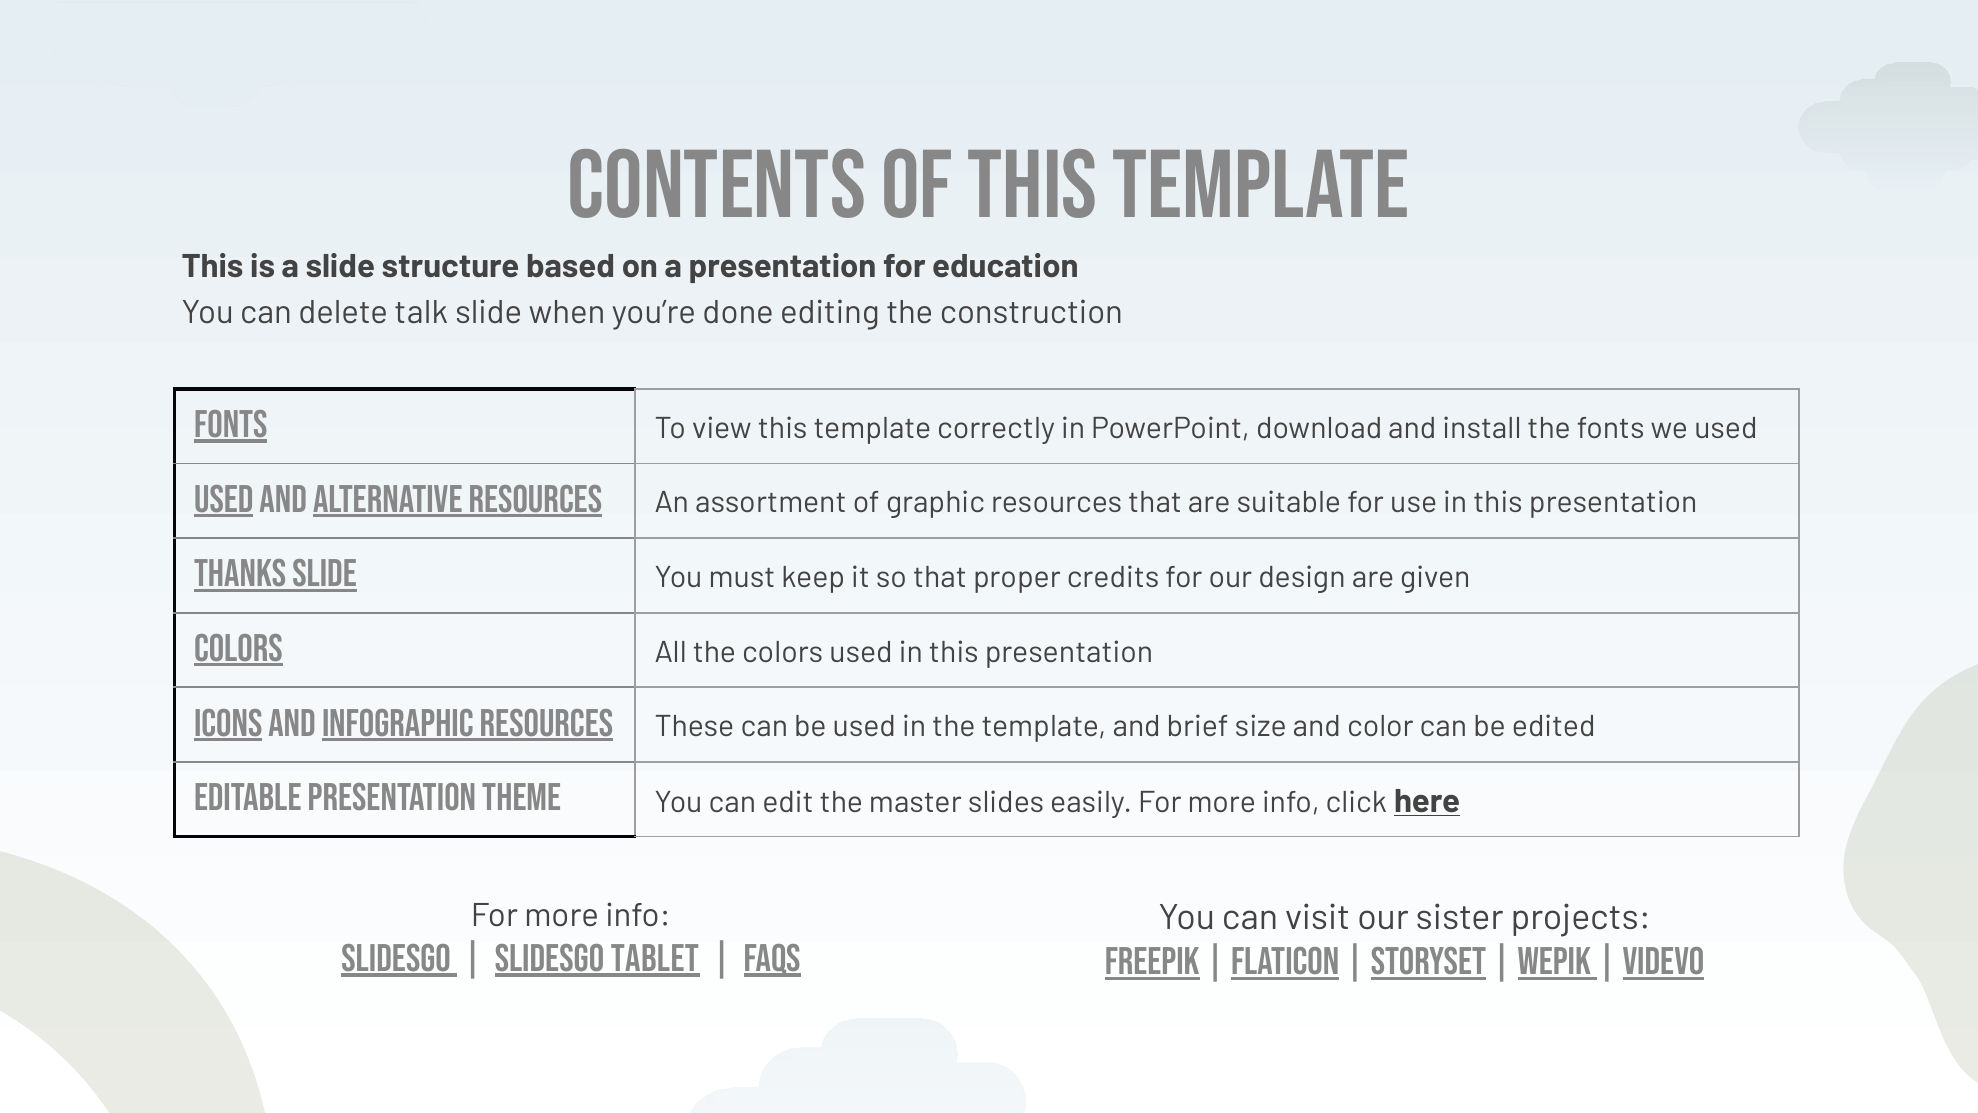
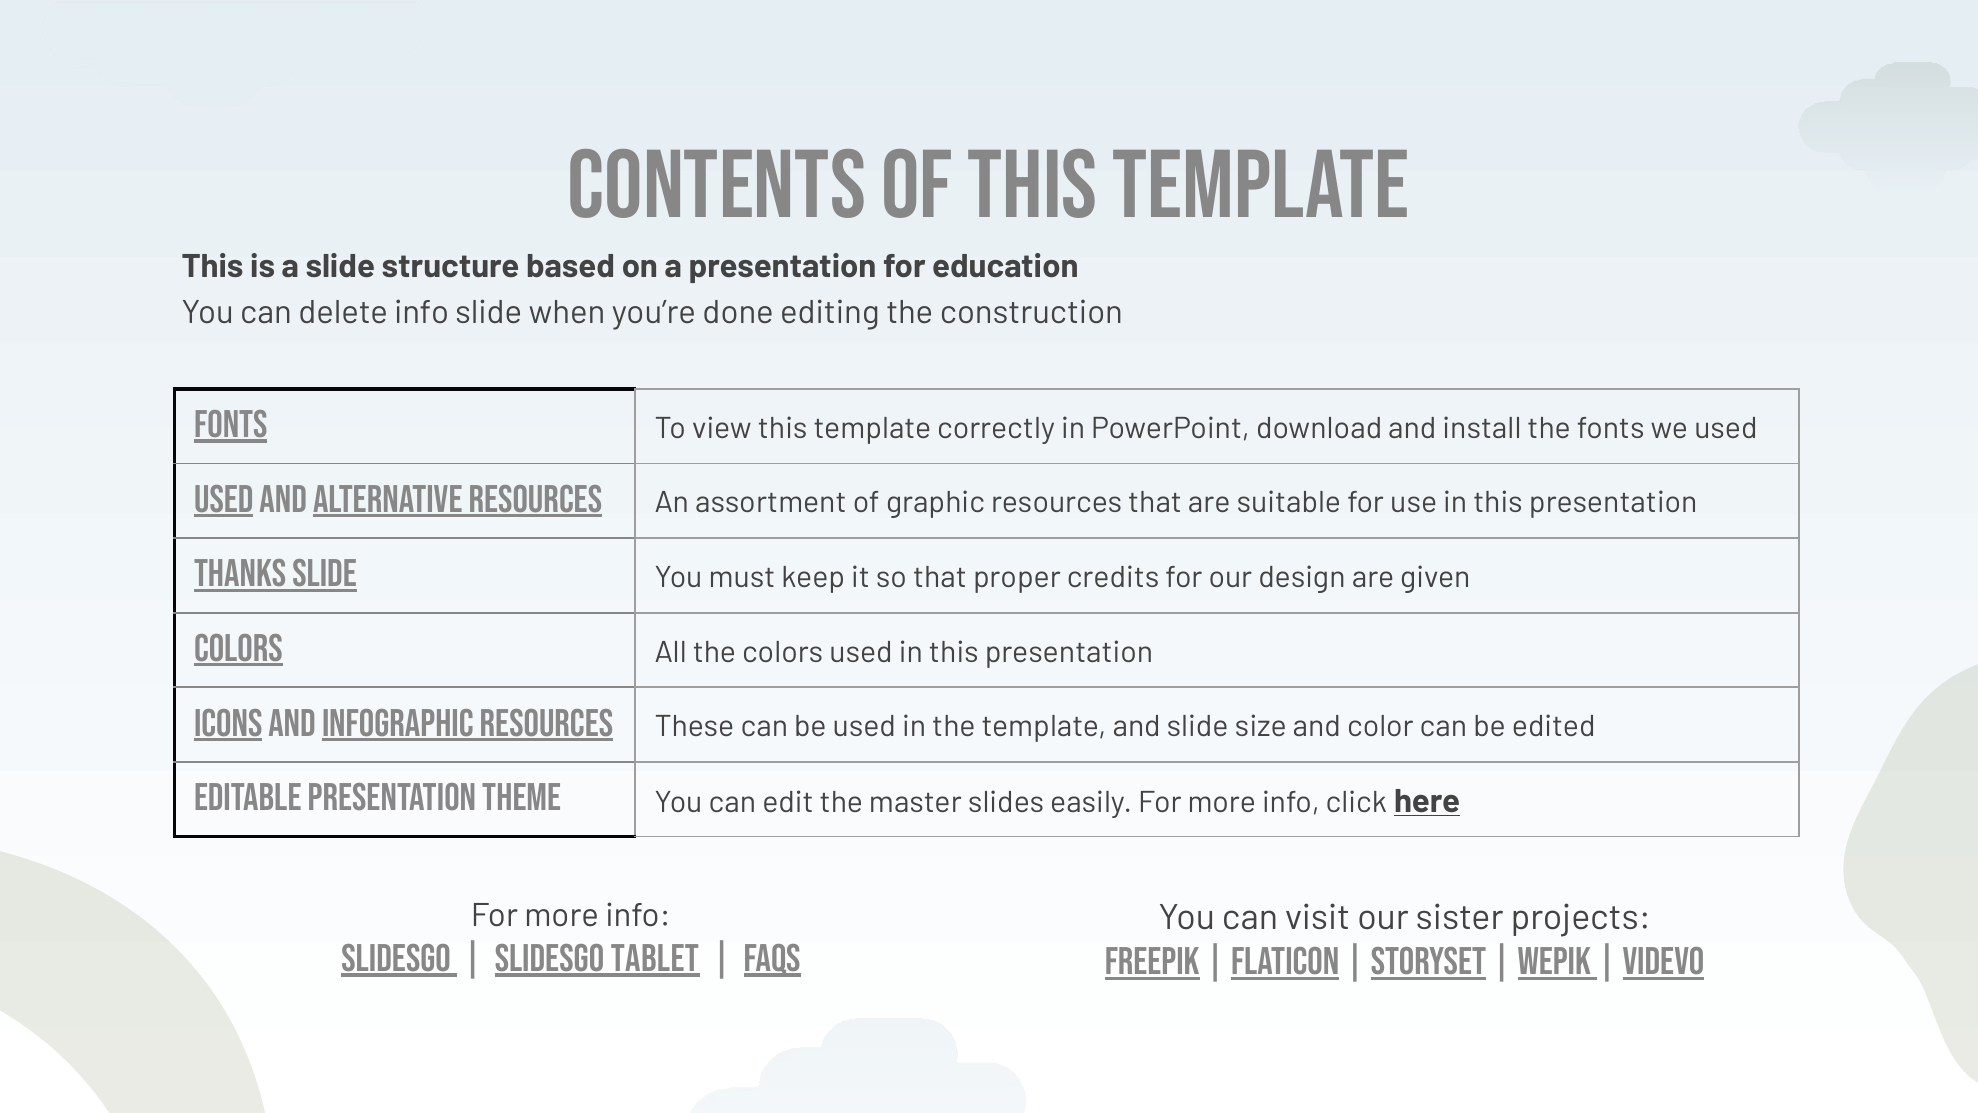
delete talk: talk -> info (422, 312)
and brief: brief -> slide (1198, 727)
